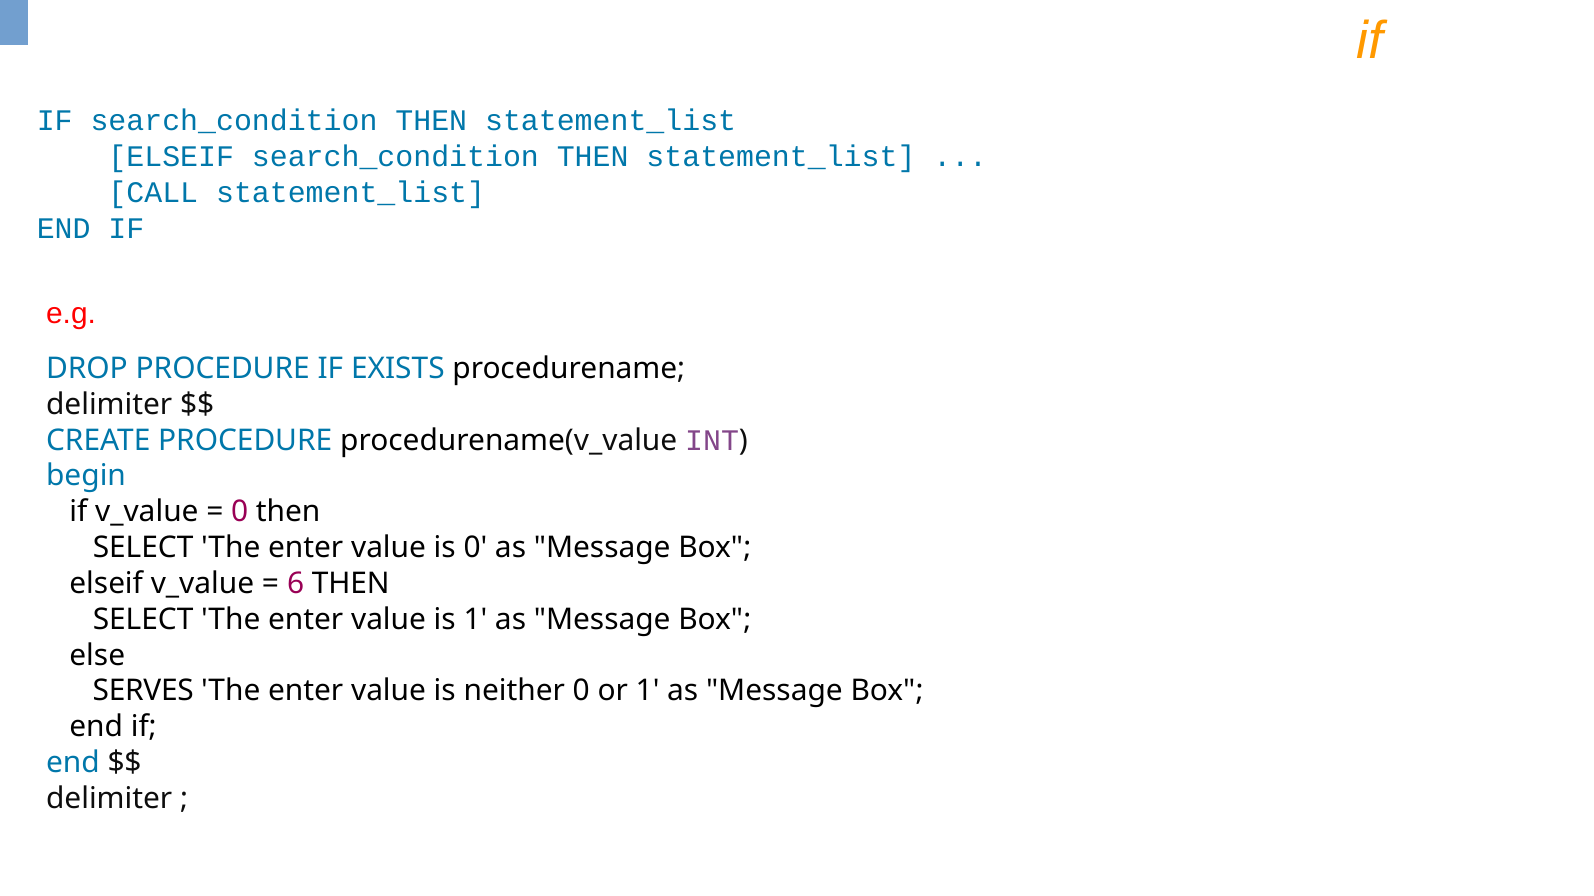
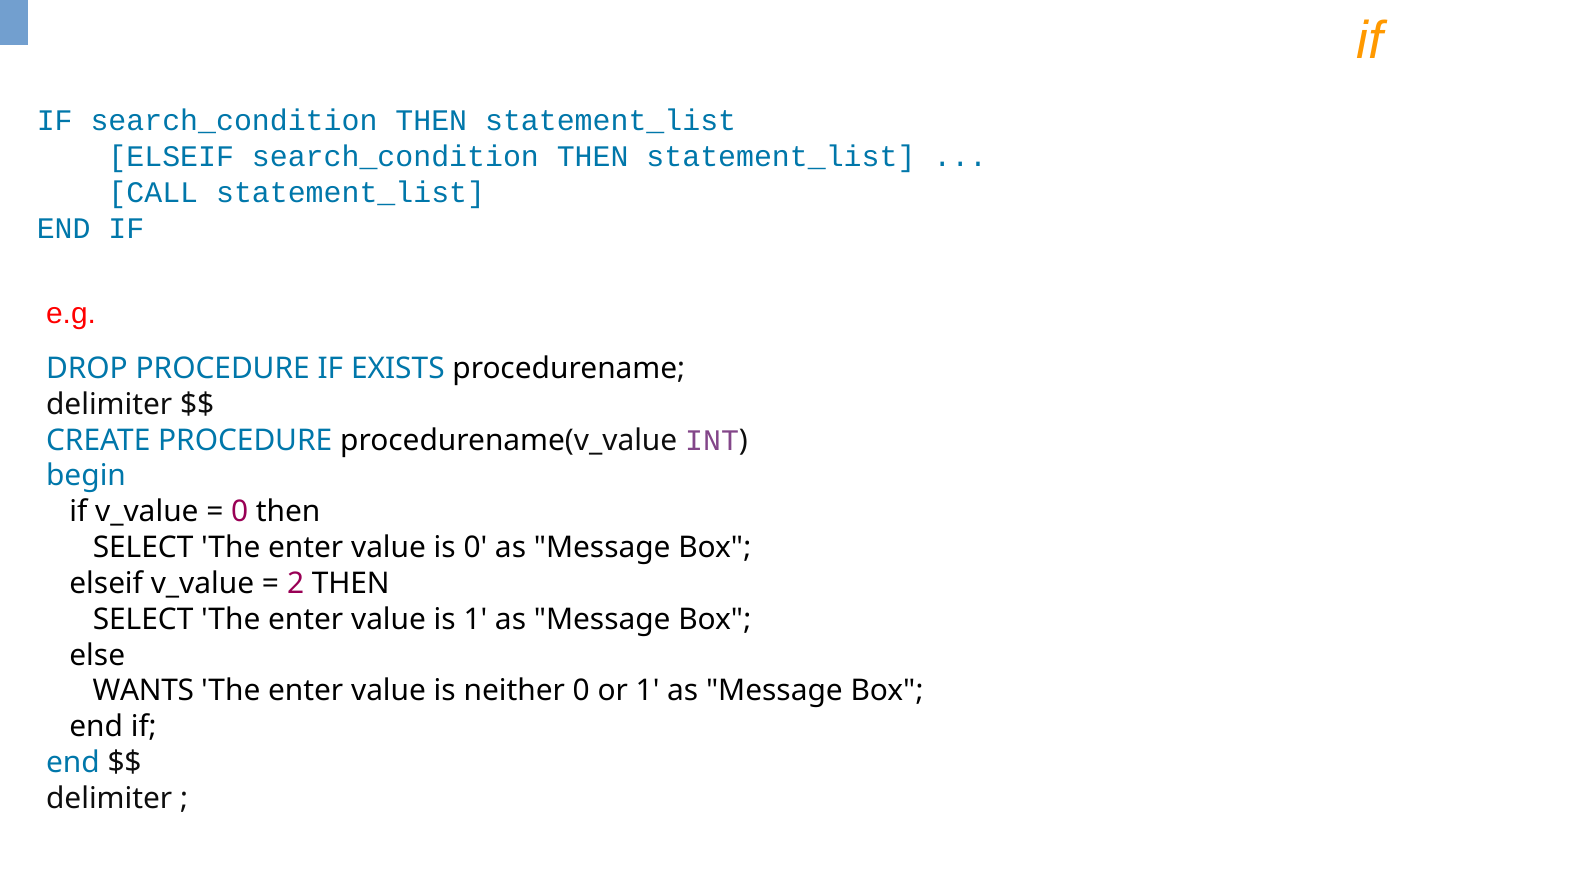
6: 6 -> 2 (296, 584)
SERVES: SERVES -> WANTS (143, 692)
